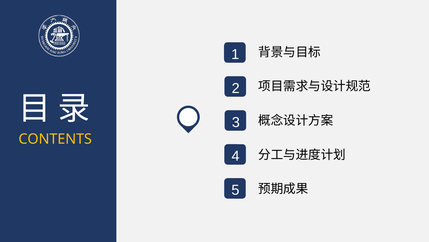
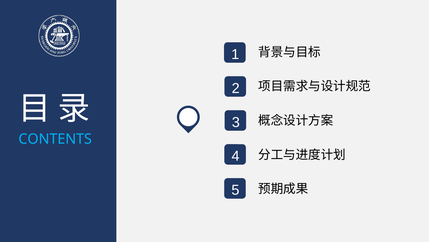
CONTENTS colour: yellow -> light blue (55, 139)
